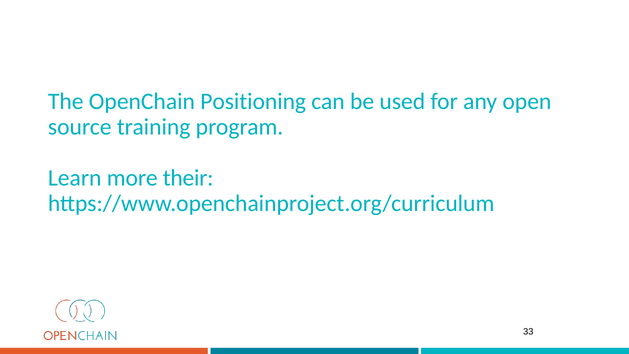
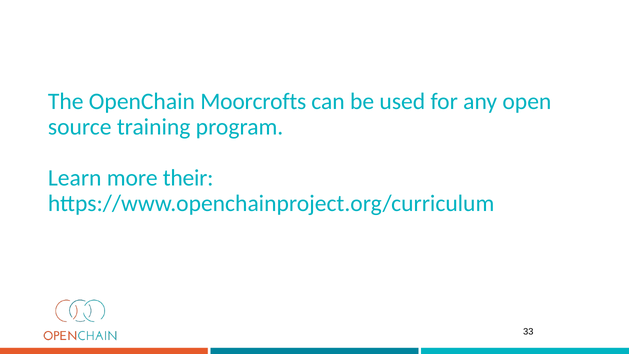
Positioning: Positioning -> Moorcrofts (253, 101)
